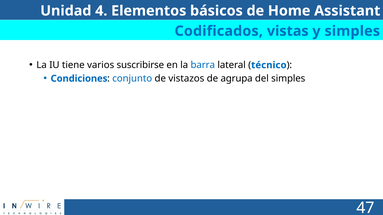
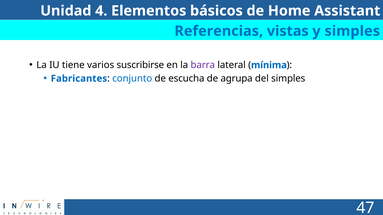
Codificados: Codificados -> Referencias (219, 31)
barra colour: blue -> purple (203, 65)
técnico: técnico -> mínima (269, 65)
Condiciones: Condiciones -> Fabricantes (79, 79)
vistazos: vistazos -> escucha (186, 79)
